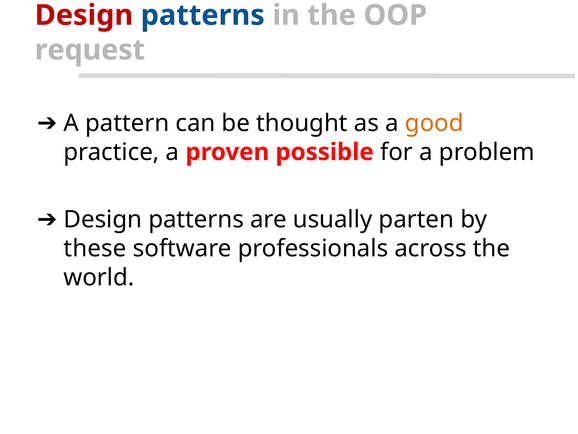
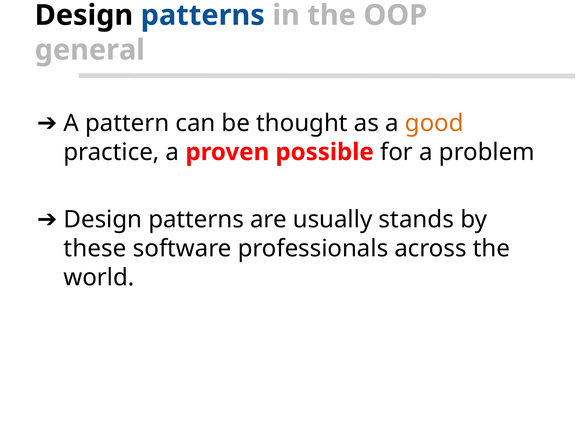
Design colour: red -> black (84, 15)
request: request -> general (90, 50)
parten: parten -> stands (416, 219)
